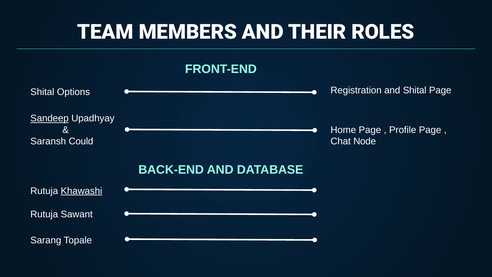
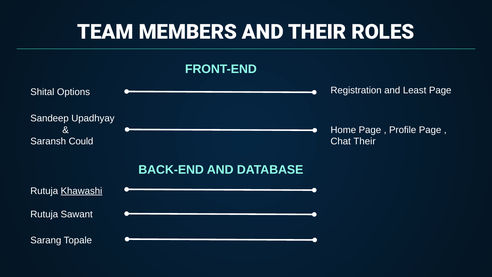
and Shital: Shital -> Least (415, 90)
Sandeep underline: present -> none (50, 118)
Chat Node: Node -> Their (365, 141)
